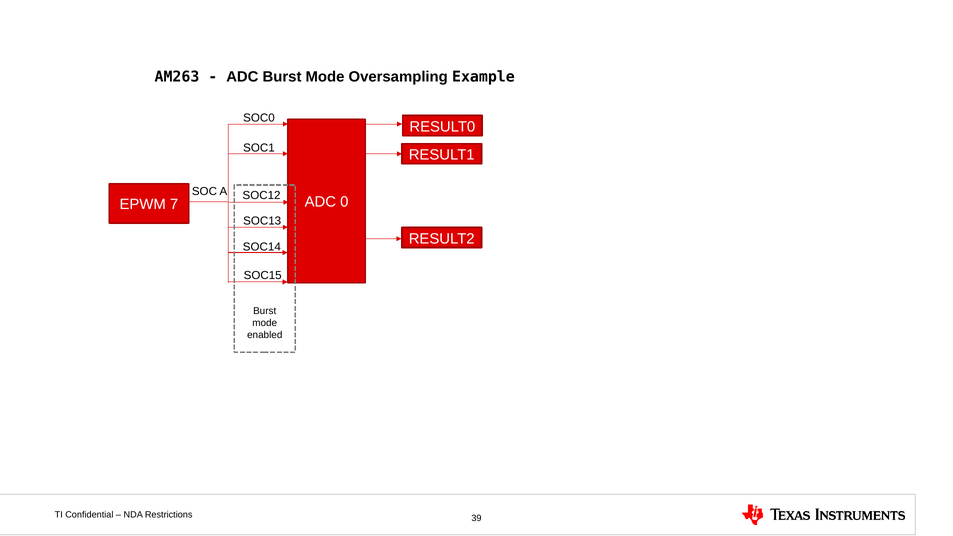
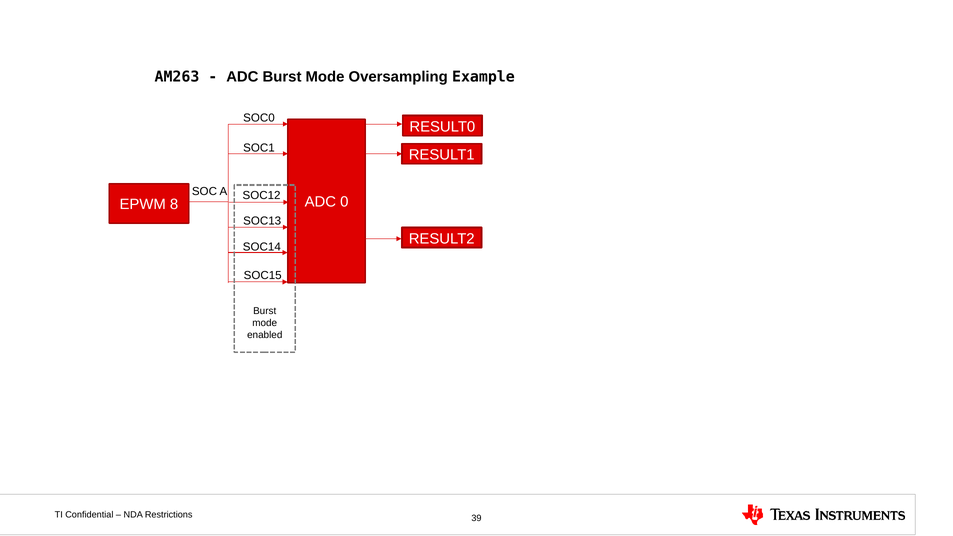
7: 7 -> 8 (174, 205)
